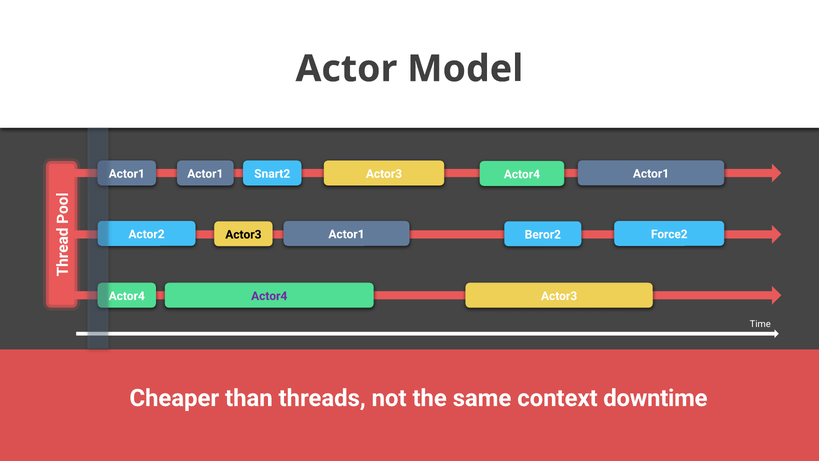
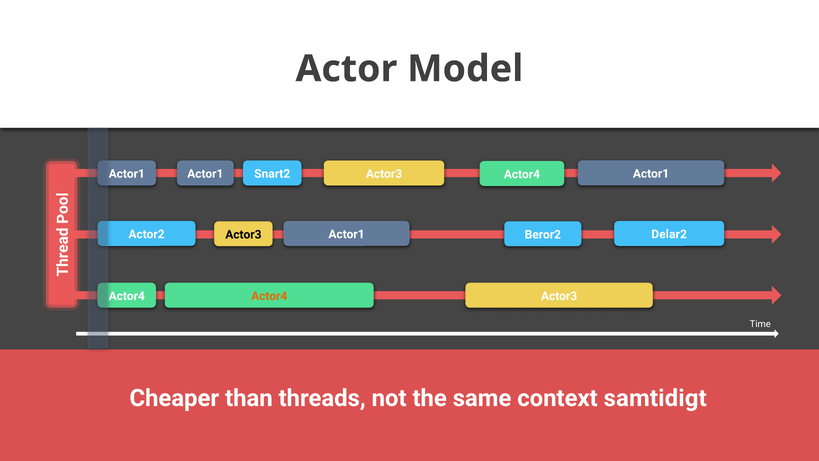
Force2: Force2 -> Delar2 (669, 234)
Actor4 colour: purple -> orange (269, 296)
downtime: downtime -> samtidigt (655, 398)
